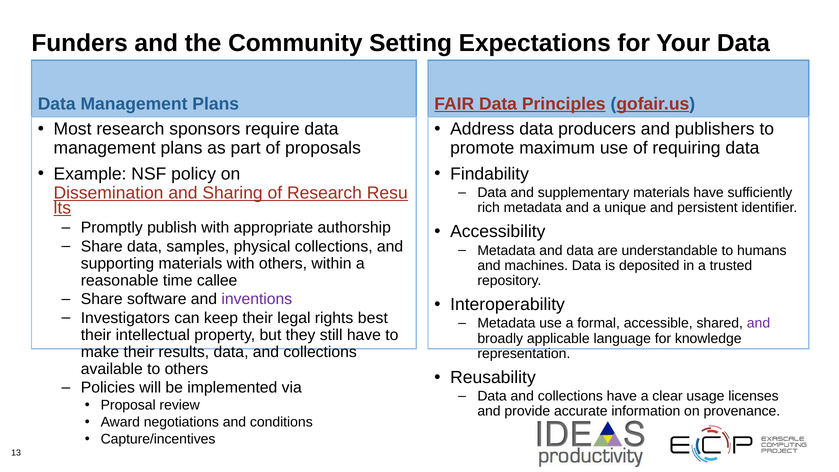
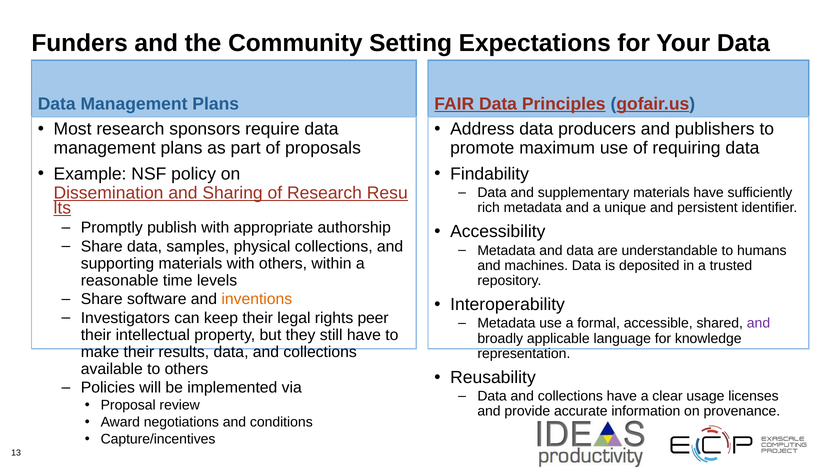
callee: callee -> levels (217, 280)
inventions colour: purple -> orange (257, 299)
best: best -> peer (373, 318)
